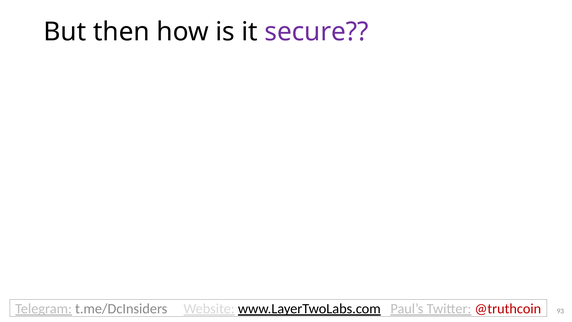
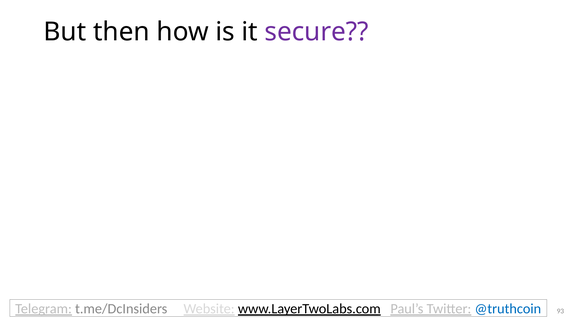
@truthcoin colour: red -> blue (508, 309)
